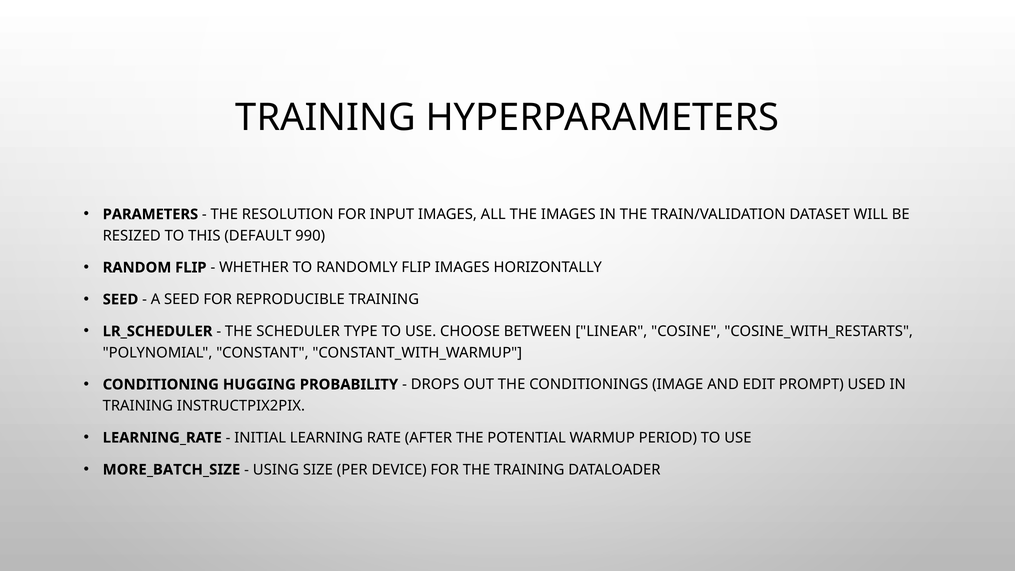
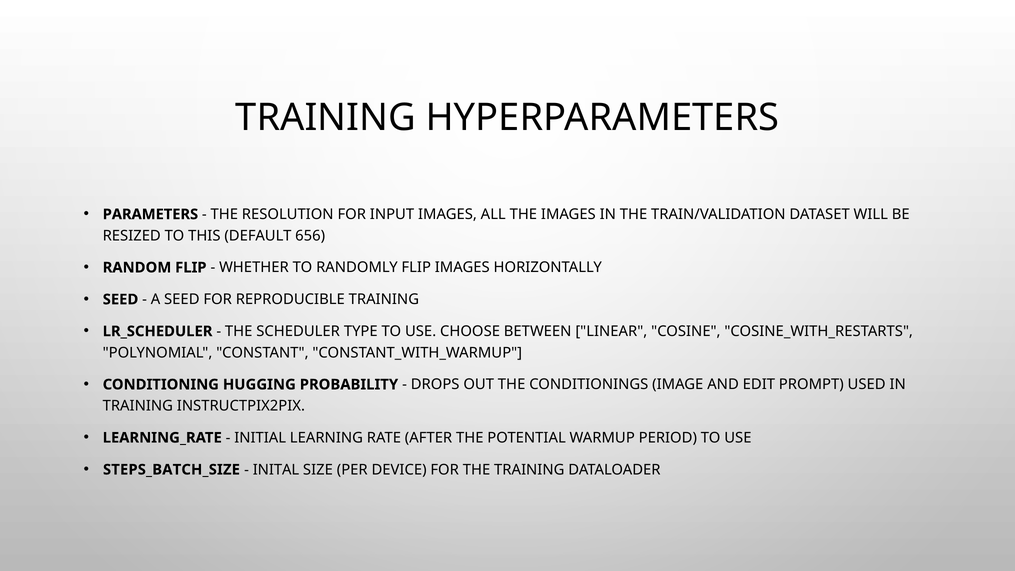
990: 990 -> 656 (310, 236)
MORE_BATCH_SIZE: MORE_BATCH_SIZE -> STEPS_BATCH_SIZE (171, 470)
USING: USING -> INITAL (276, 470)
